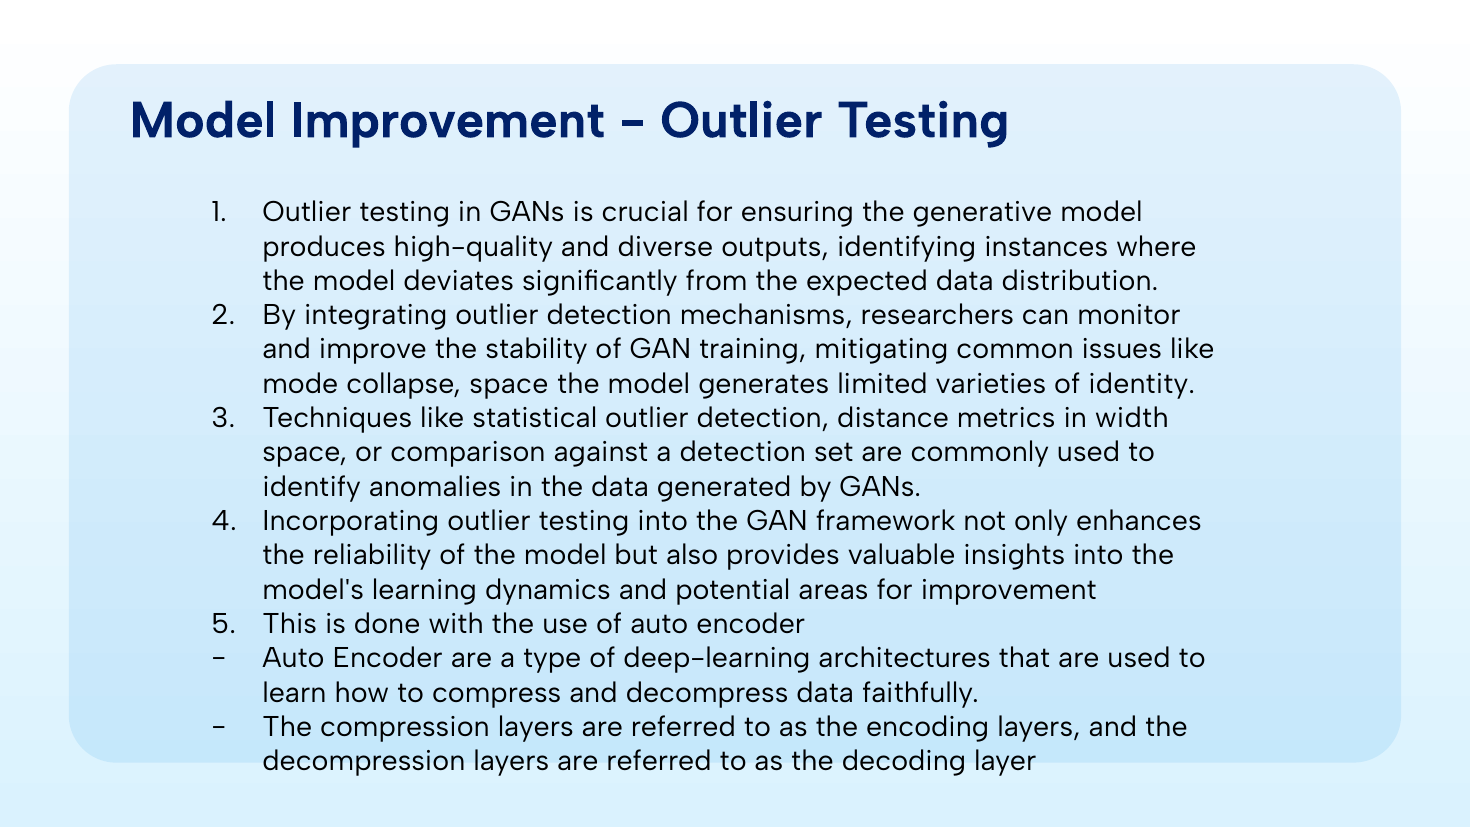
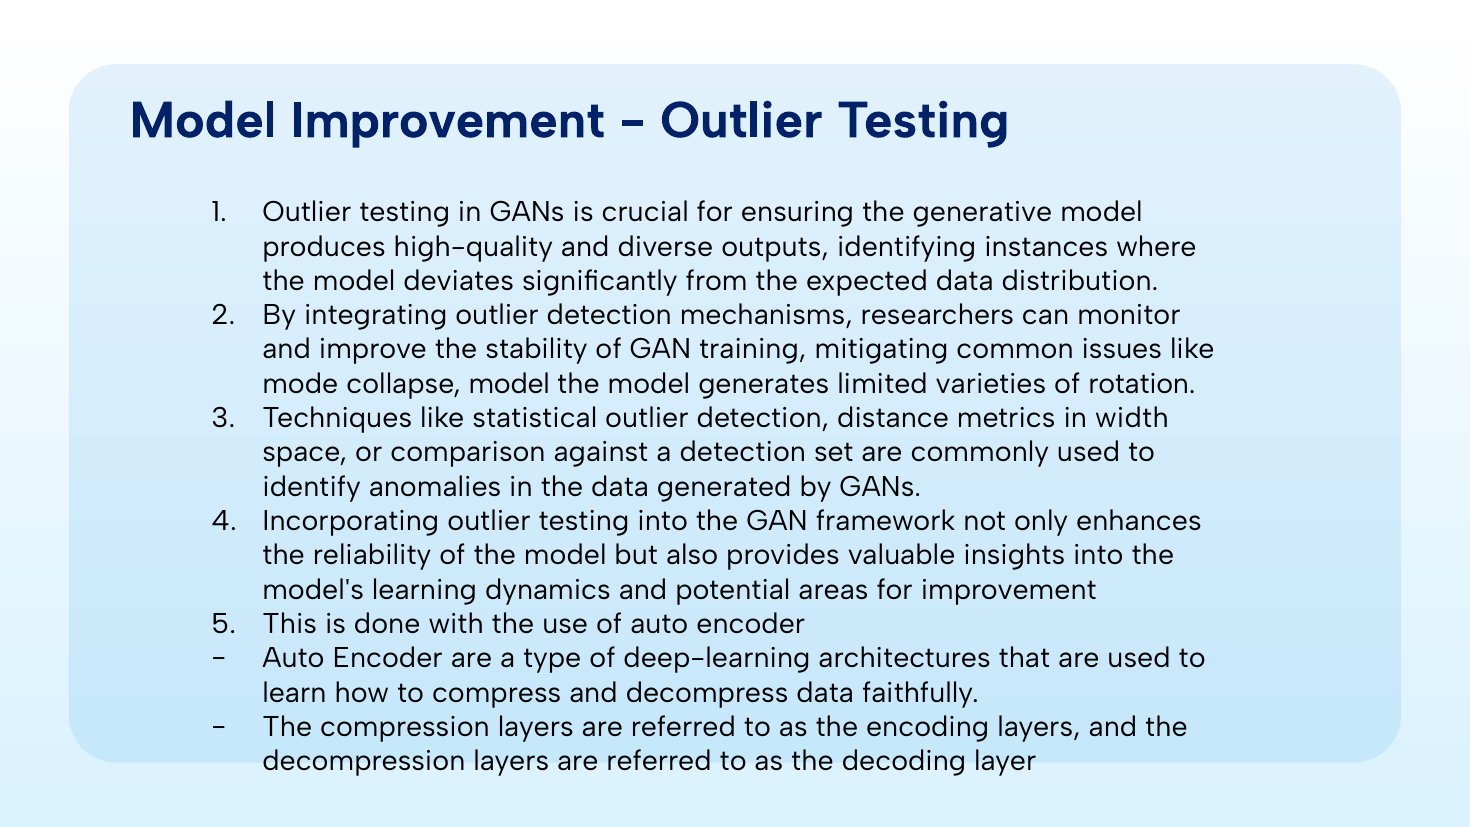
collapse space: space -> model (509, 384)
identity: identity -> rotation (1142, 384)
